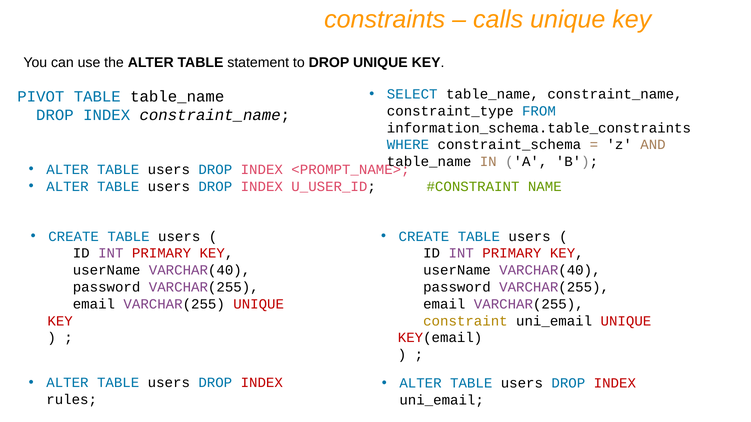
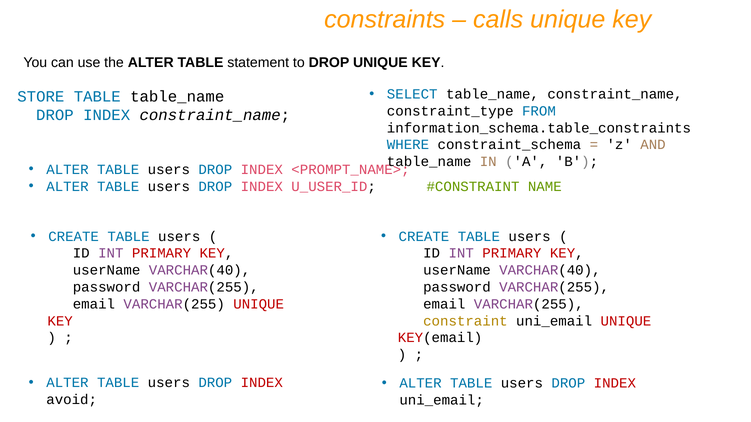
PIVOT: PIVOT -> STORE (41, 97)
rules: rules -> avoid (72, 400)
